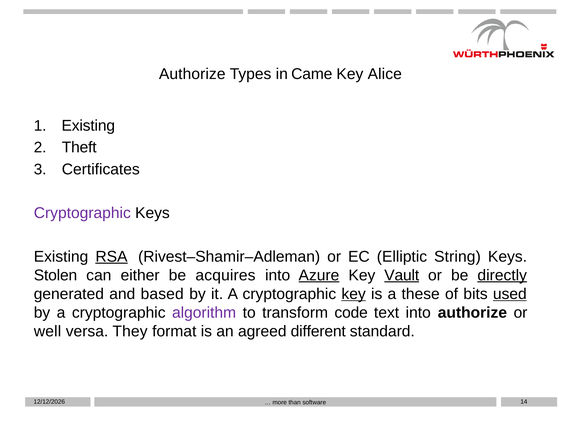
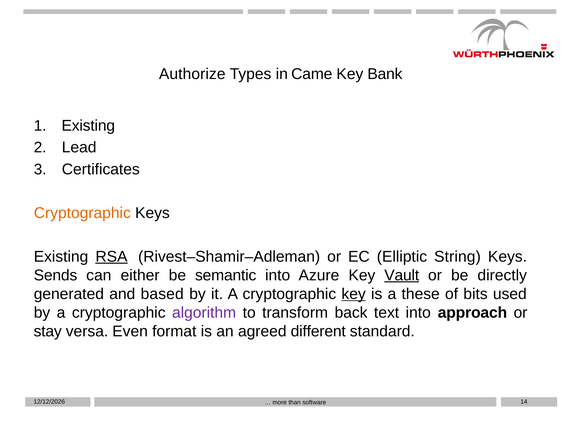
Alice: Alice -> Bank (385, 74)
Theft: Theft -> Lead (79, 147)
Cryptographic colour: purple -> orange (82, 213)
Stolen: Stolen -> Sends (56, 275)
acquires: acquires -> semantic (226, 275)
Azure underline: present -> none (319, 275)
directly underline: present -> none (502, 275)
used underline: present -> none (510, 294)
code: code -> back (351, 313)
into authorize: authorize -> approach (472, 313)
well: well -> stay (48, 331)
They: They -> Even (130, 331)
